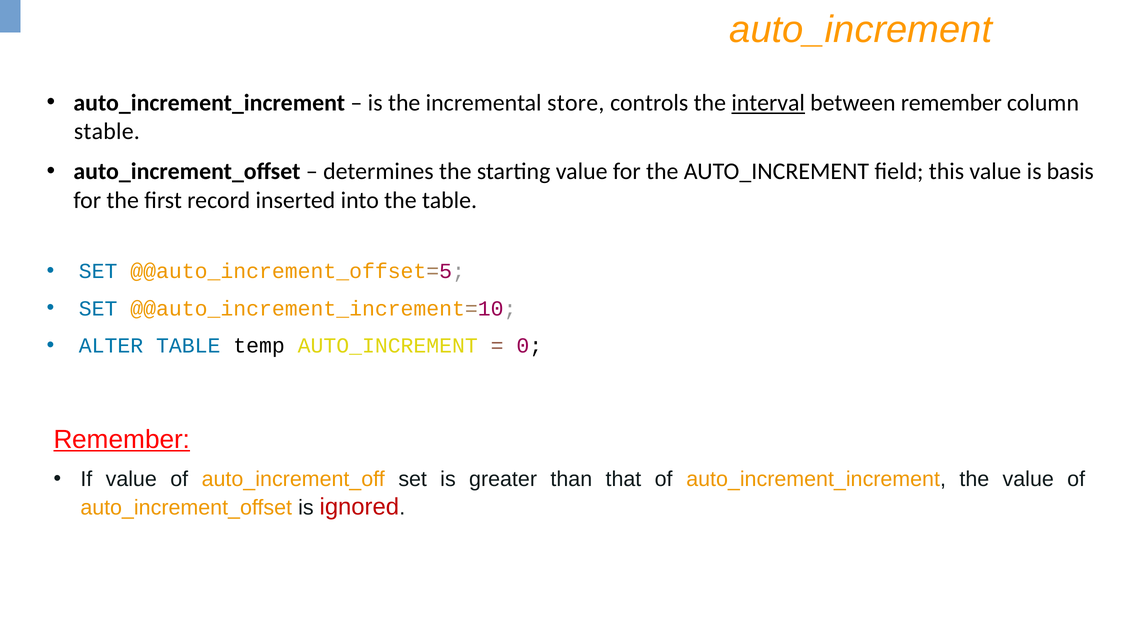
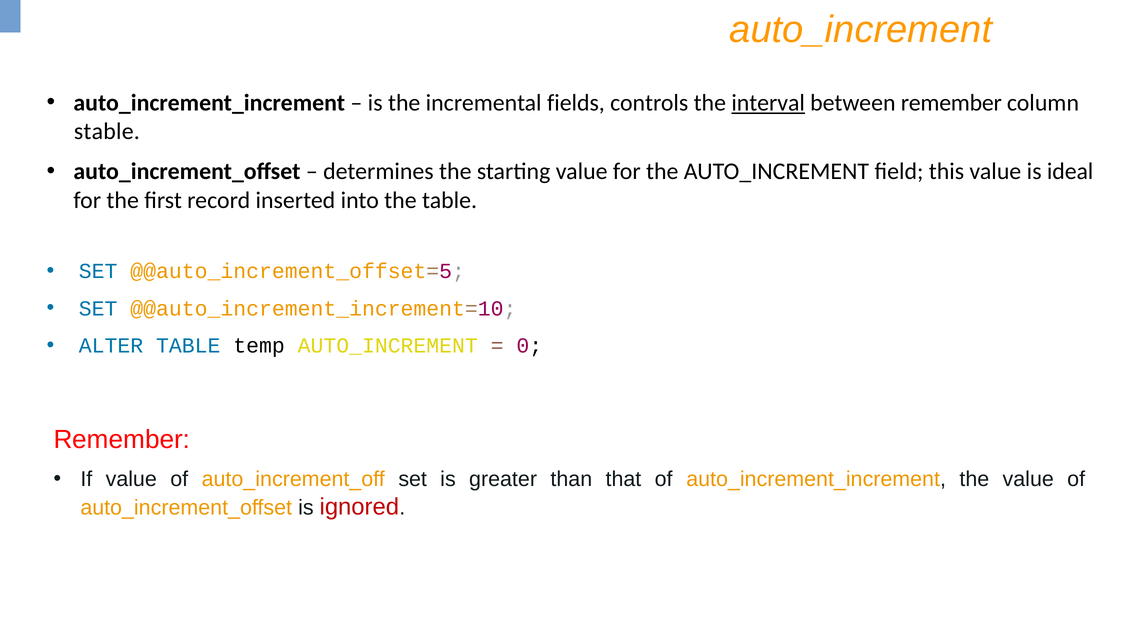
store: store -> fields (576, 103)
basis: basis -> ideal (1070, 171)
Remember underline: present -> none (122, 439)
